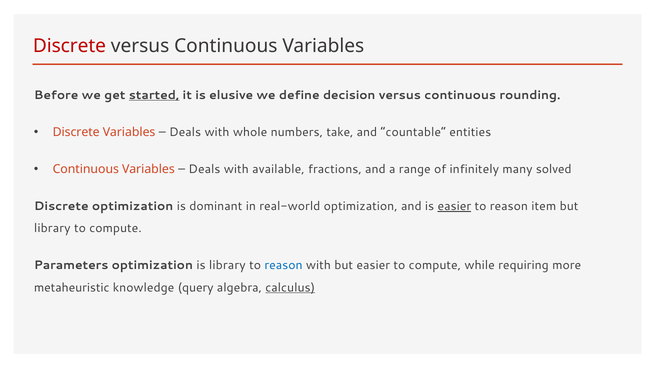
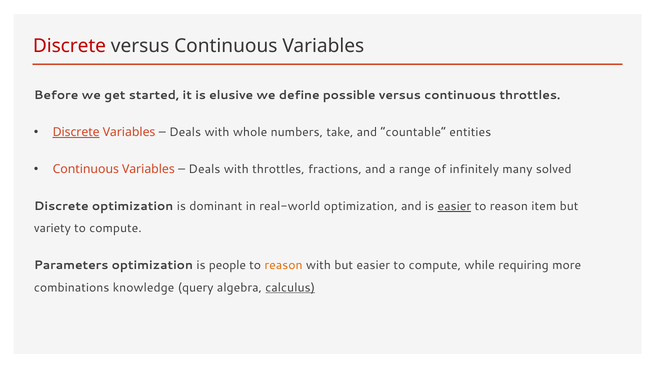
started underline: present -> none (154, 95)
decision: decision -> possible (349, 95)
continuous rounding: rounding -> throttles (530, 95)
Discrete underline: none -> present (76, 132)
with available: available -> throttles (278, 169)
library: library -> variety (52, 229)
is library: library -> people (227, 266)
reason colour: blue -> orange (283, 266)
metaheuristic: metaheuristic -> combinations (72, 288)
